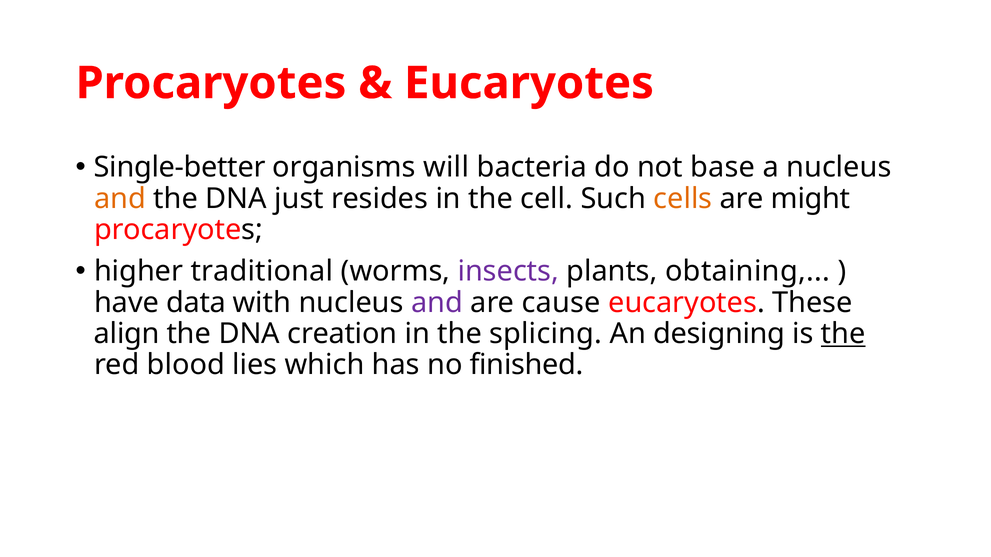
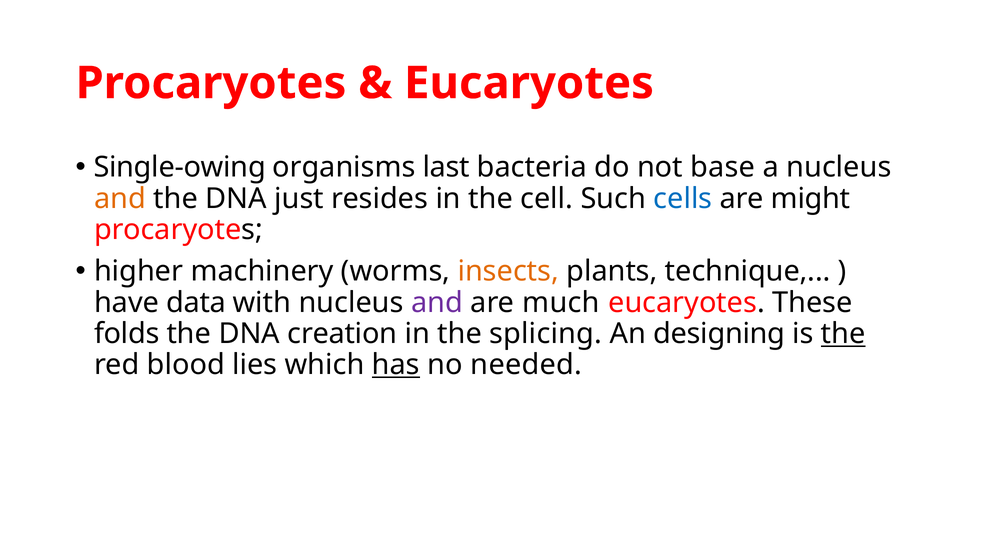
Single-better: Single-better -> Single-owing (180, 168)
will: will -> last (446, 168)
cells colour: orange -> blue (683, 199)
traditional: traditional -> machinery (262, 272)
insects colour: purple -> orange (508, 272)
obtaining: obtaining -> technique (748, 272)
cause: cause -> much (561, 303)
align: align -> folds (127, 334)
has underline: none -> present (396, 365)
finished: finished -> needed (526, 365)
